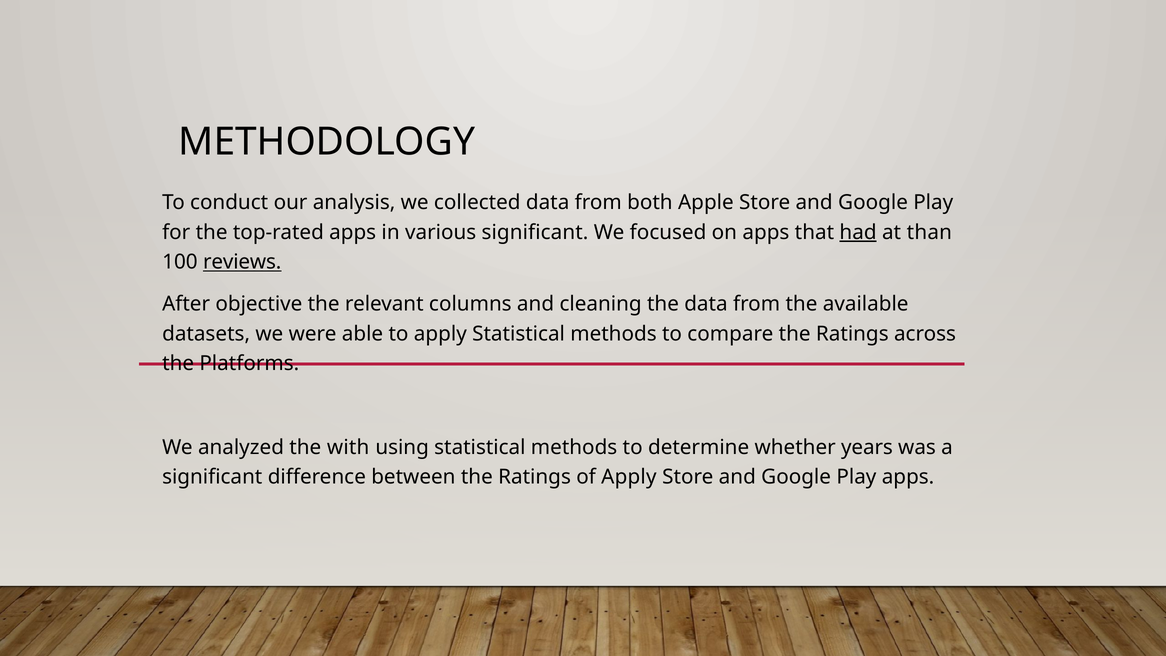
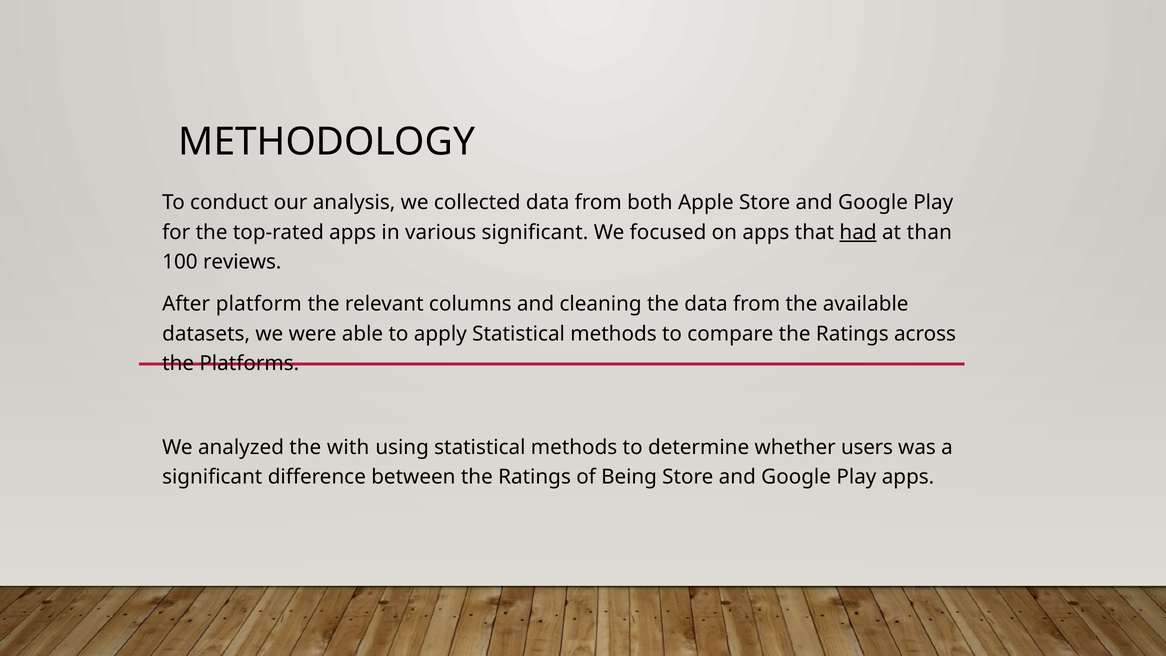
reviews underline: present -> none (242, 262)
objective: objective -> platform (259, 304)
years: years -> users (867, 447)
of Apply: Apply -> Being (629, 477)
